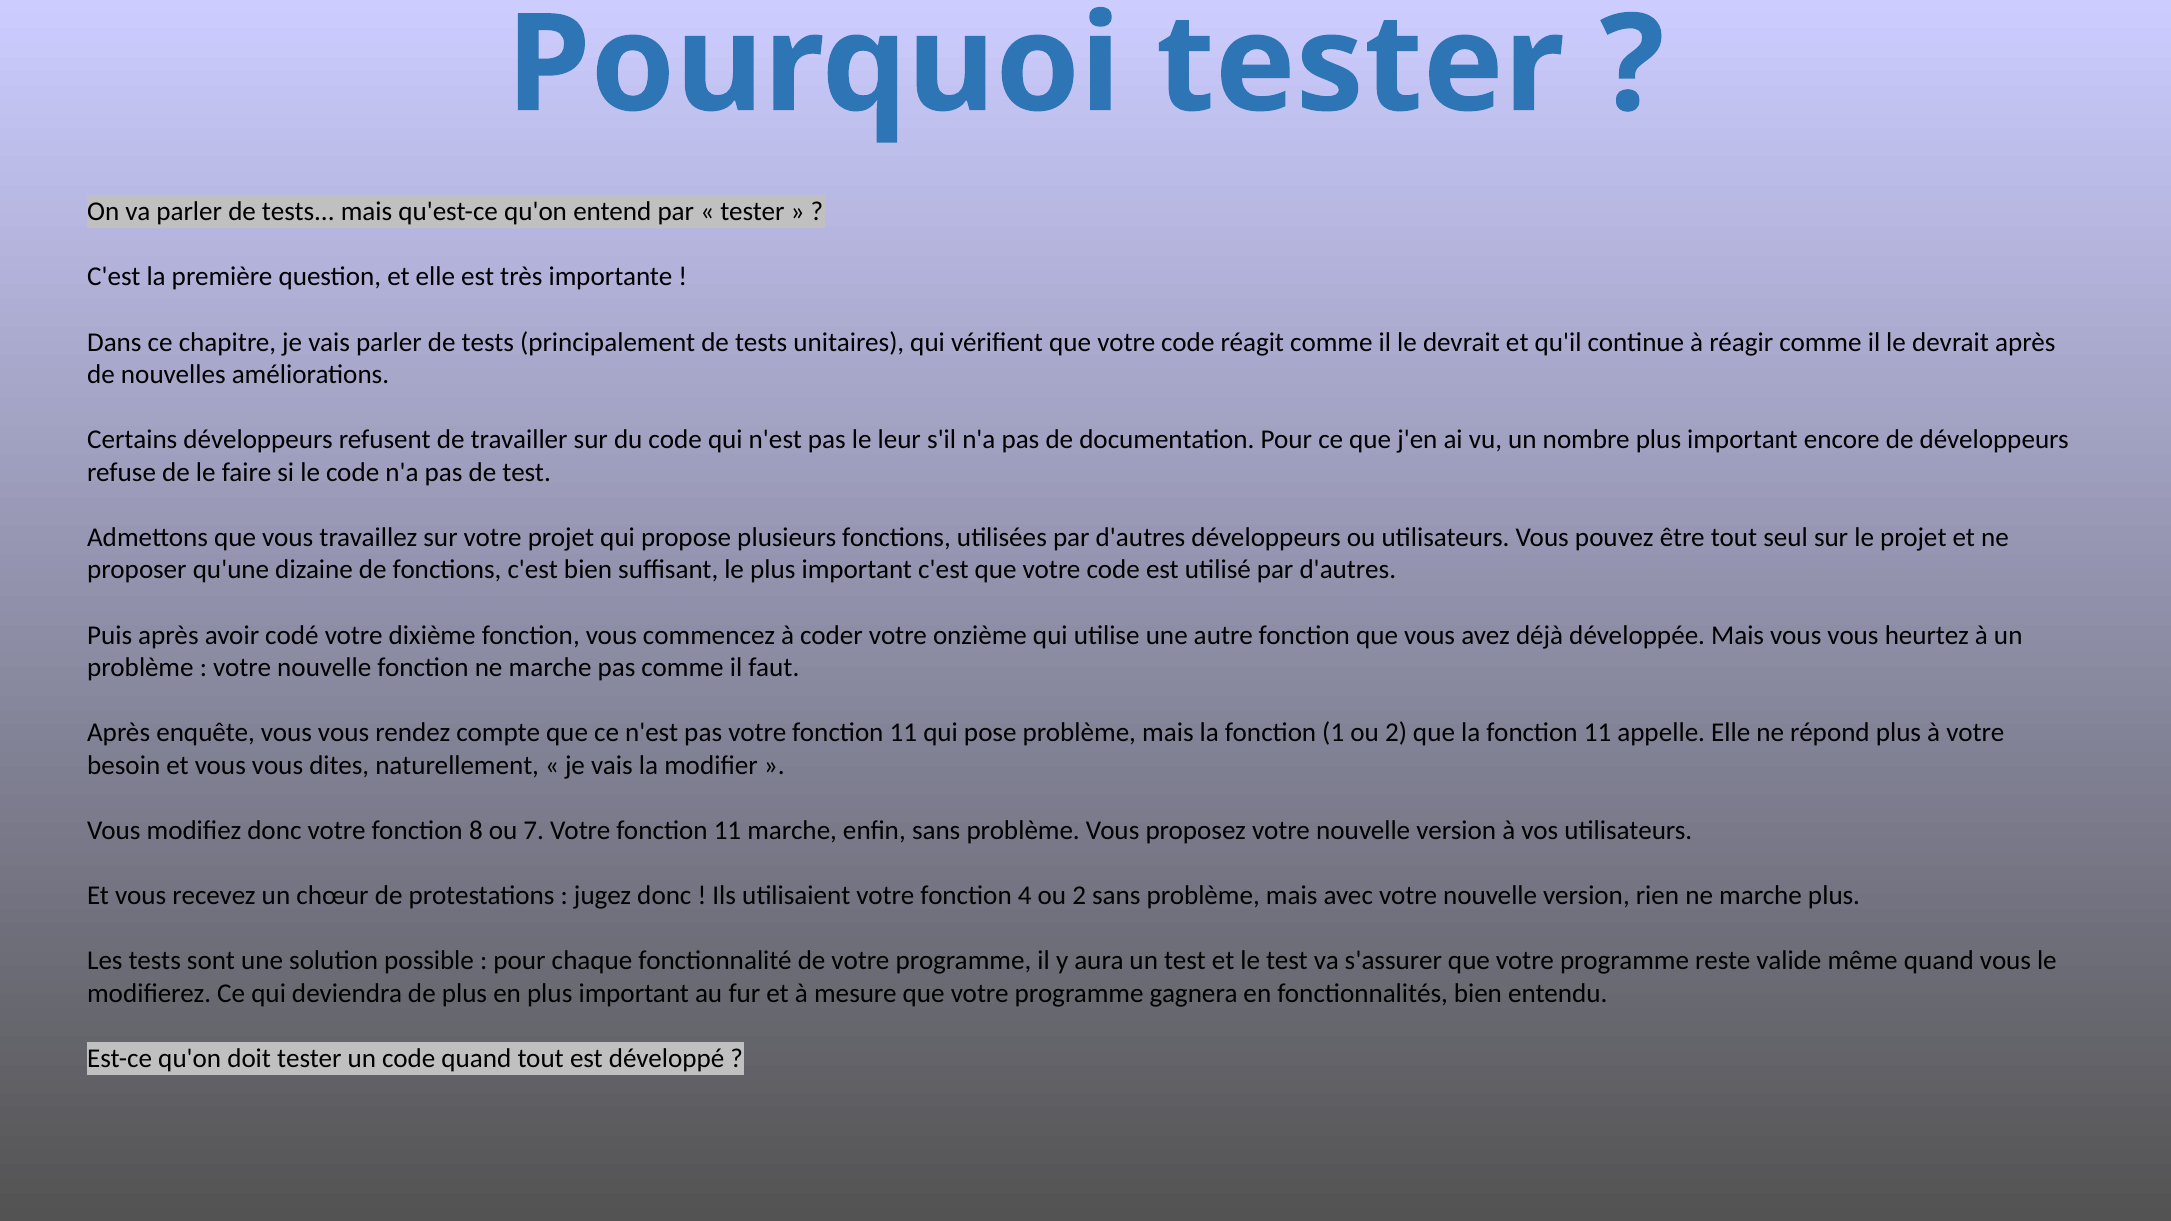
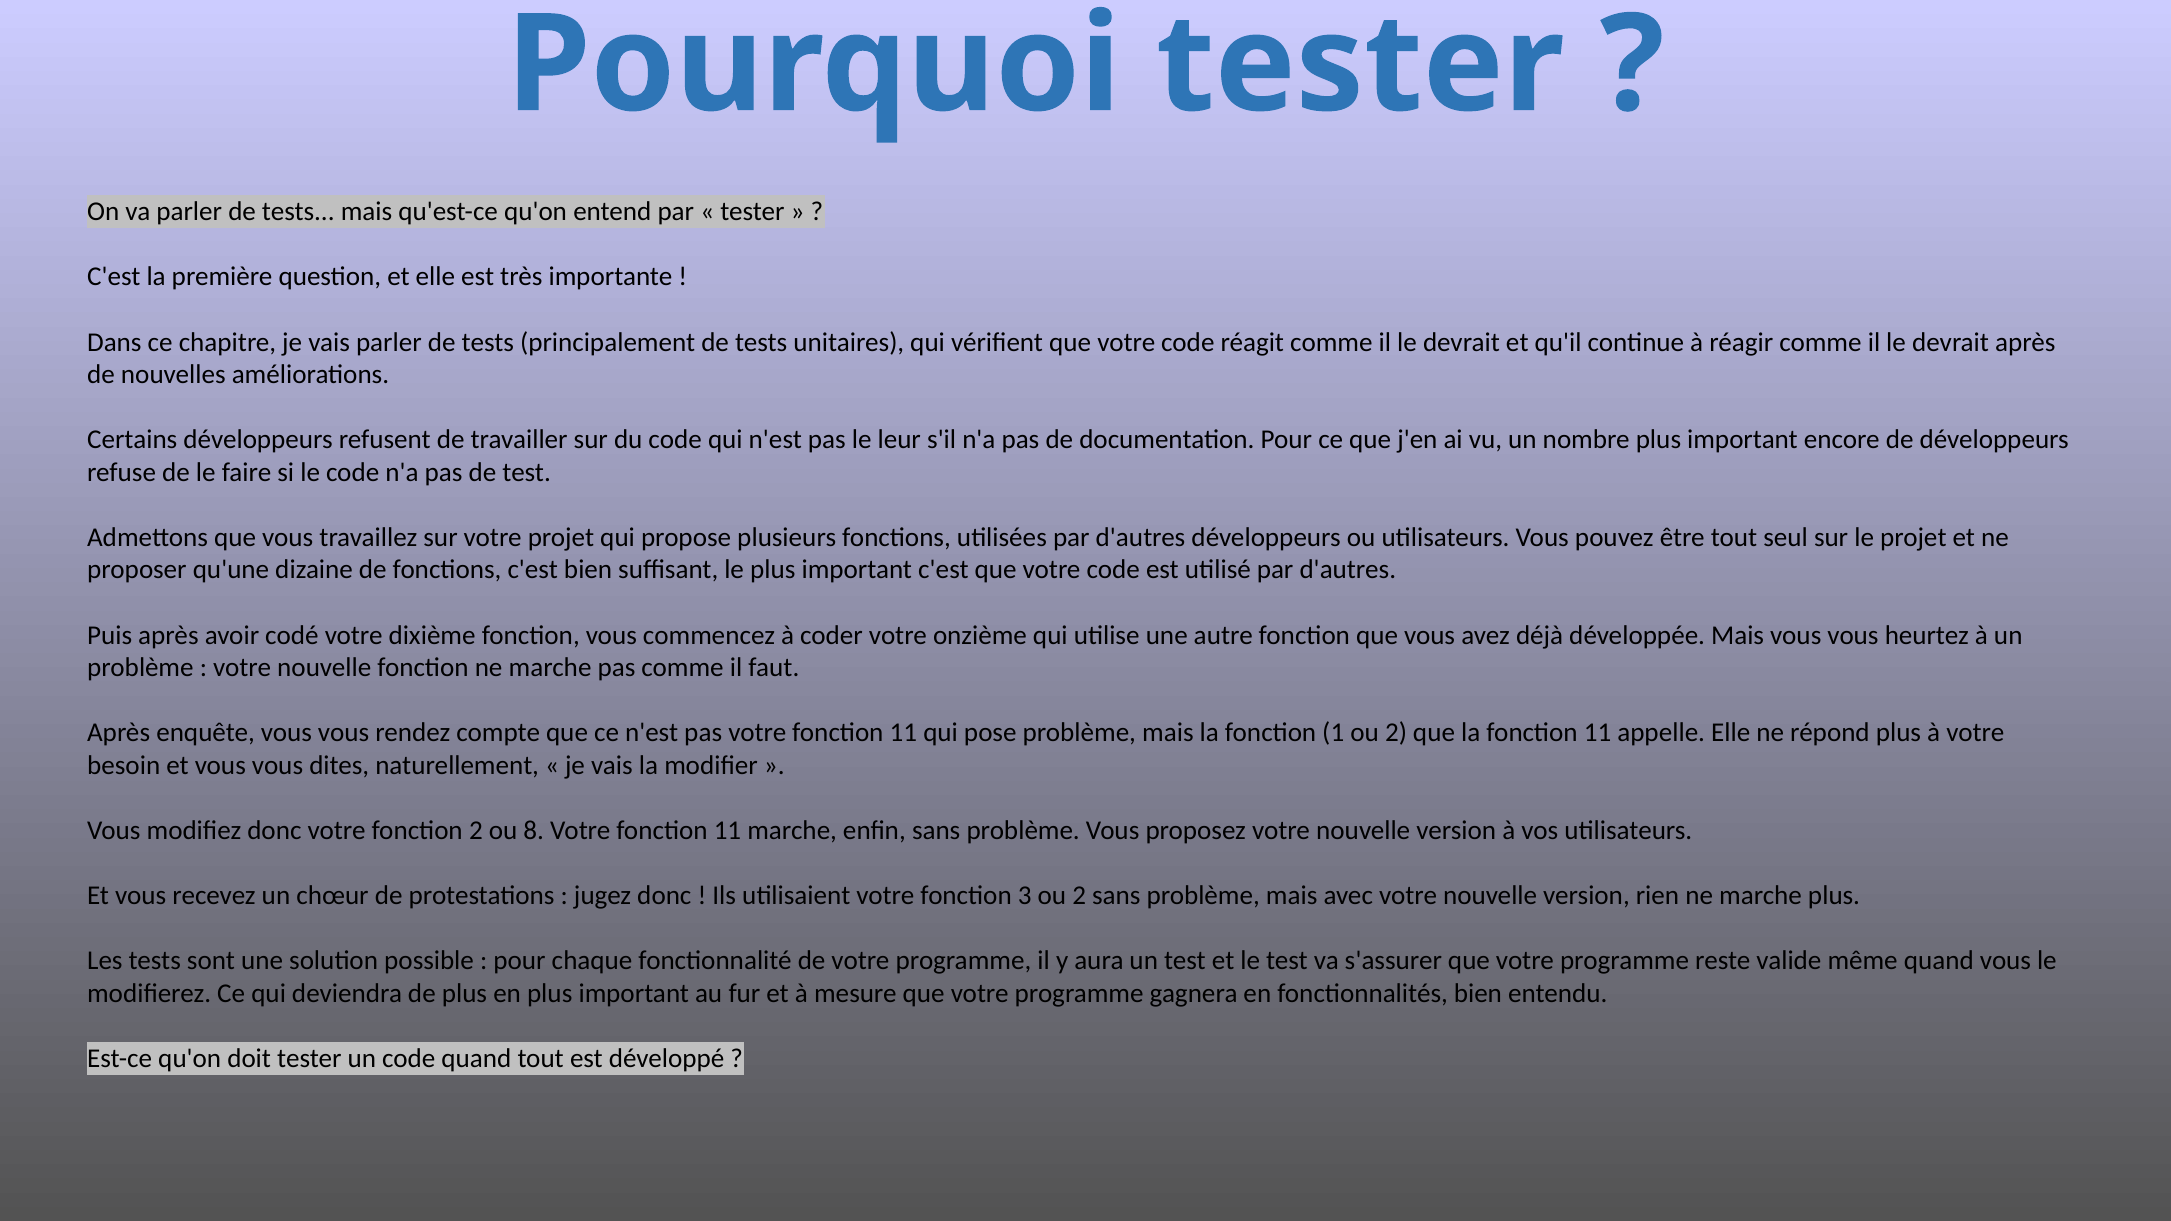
fonction 8: 8 -> 2 (476, 831)
7: 7 -> 8 (534, 831)
4: 4 -> 3 (1025, 896)
